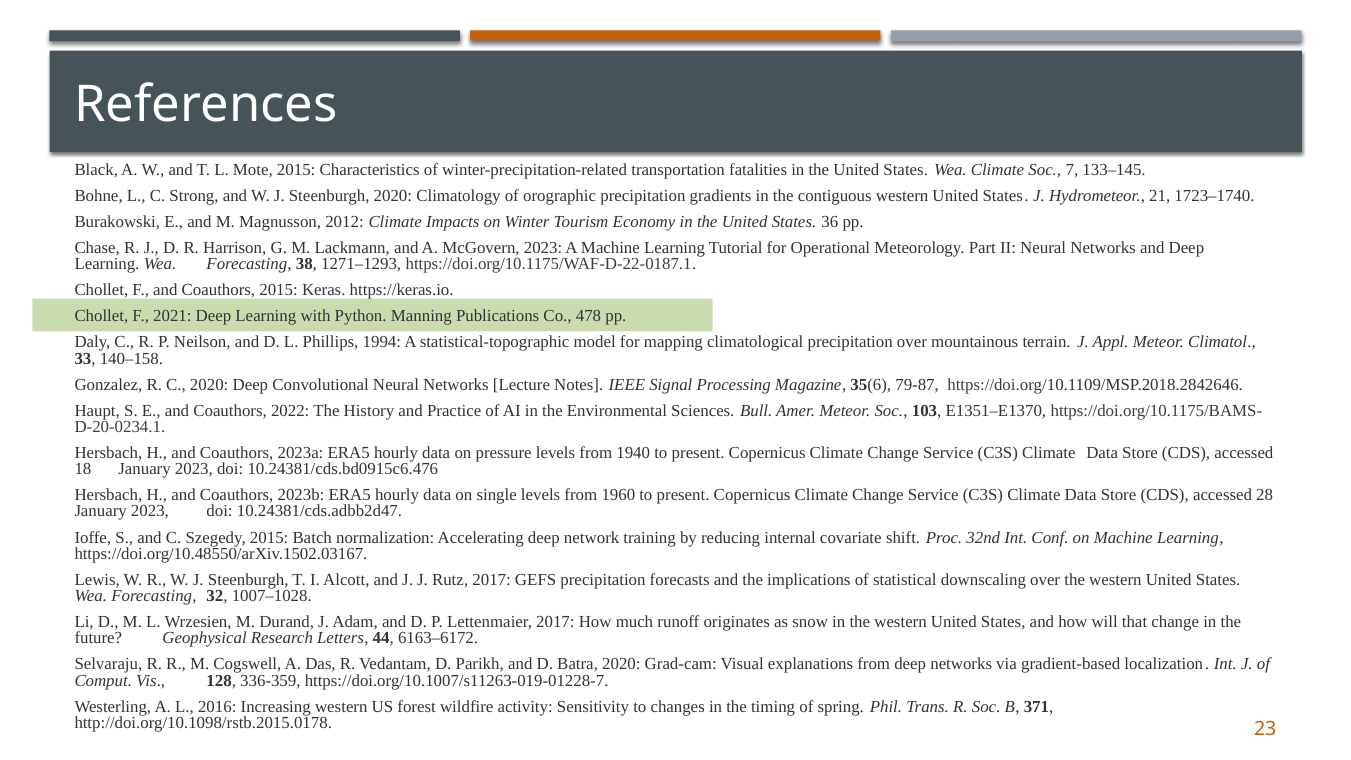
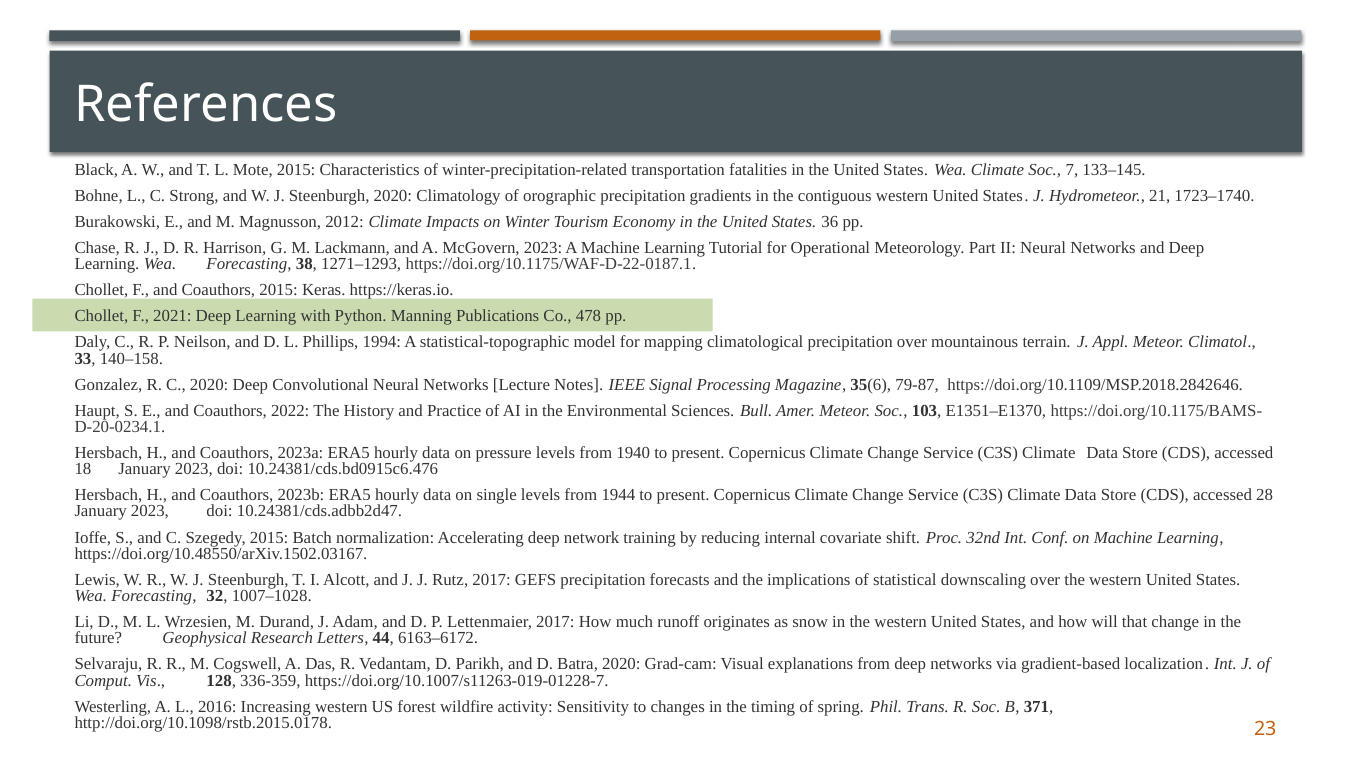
1960: 1960 -> 1944 (618, 495)
